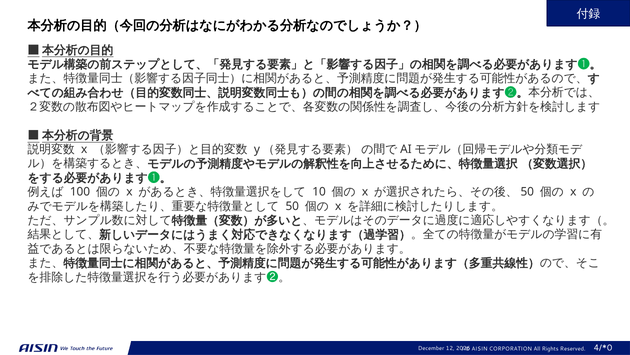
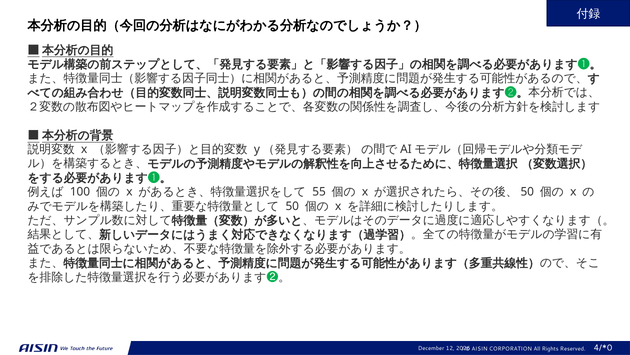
10: 10 -> 55 (319, 192)
